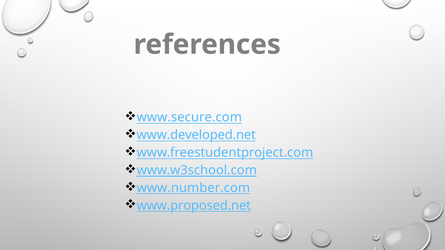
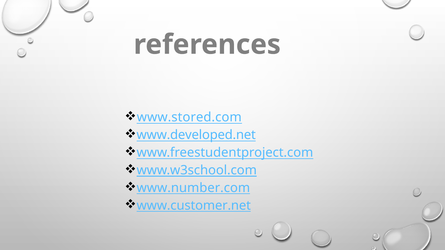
www.secure.com: www.secure.com -> www.stored.com (189, 118)
www.proposed.net: www.proposed.net -> www.customer.net (194, 206)
